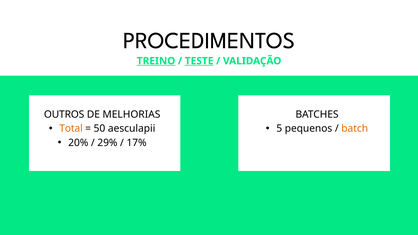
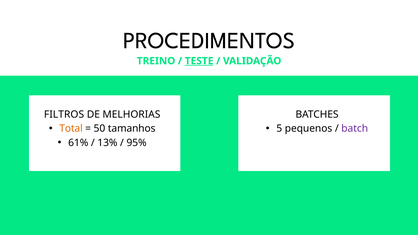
TREINO underline: present -> none (156, 61)
OUTROS: OUTROS -> FILTROS (64, 114)
aesculapii: aesculapii -> tamanhos (132, 129)
batch colour: orange -> purple (355, 129)
20%: 20% -> 61% (78, 143)
29%: 29% -> 13% (107, 143)
17%: 17% -> 95% (137, 143)
